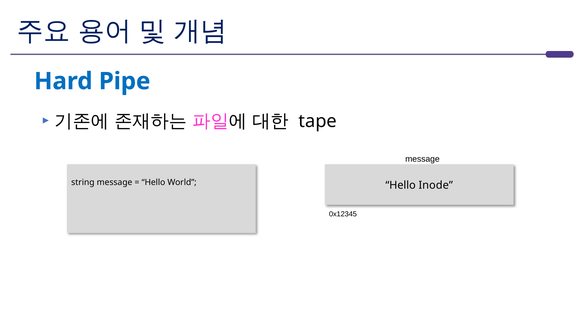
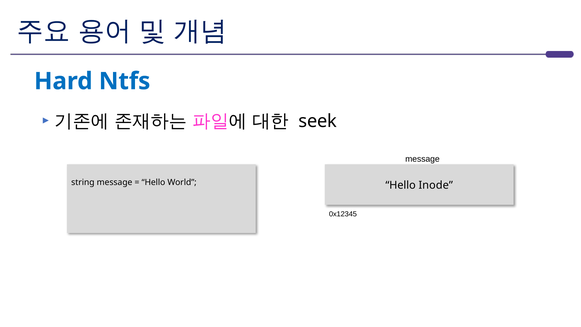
Pipe: Pipe -> Ntfs (125, 81)
tape: tape -> seek (318, 121)
